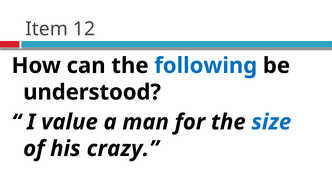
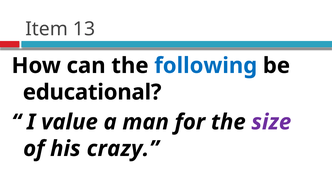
12: 12 -> 13 (84, 29)
understood: understood -> educational (92, 92)
size colour: blue -> purple (271, 122)
